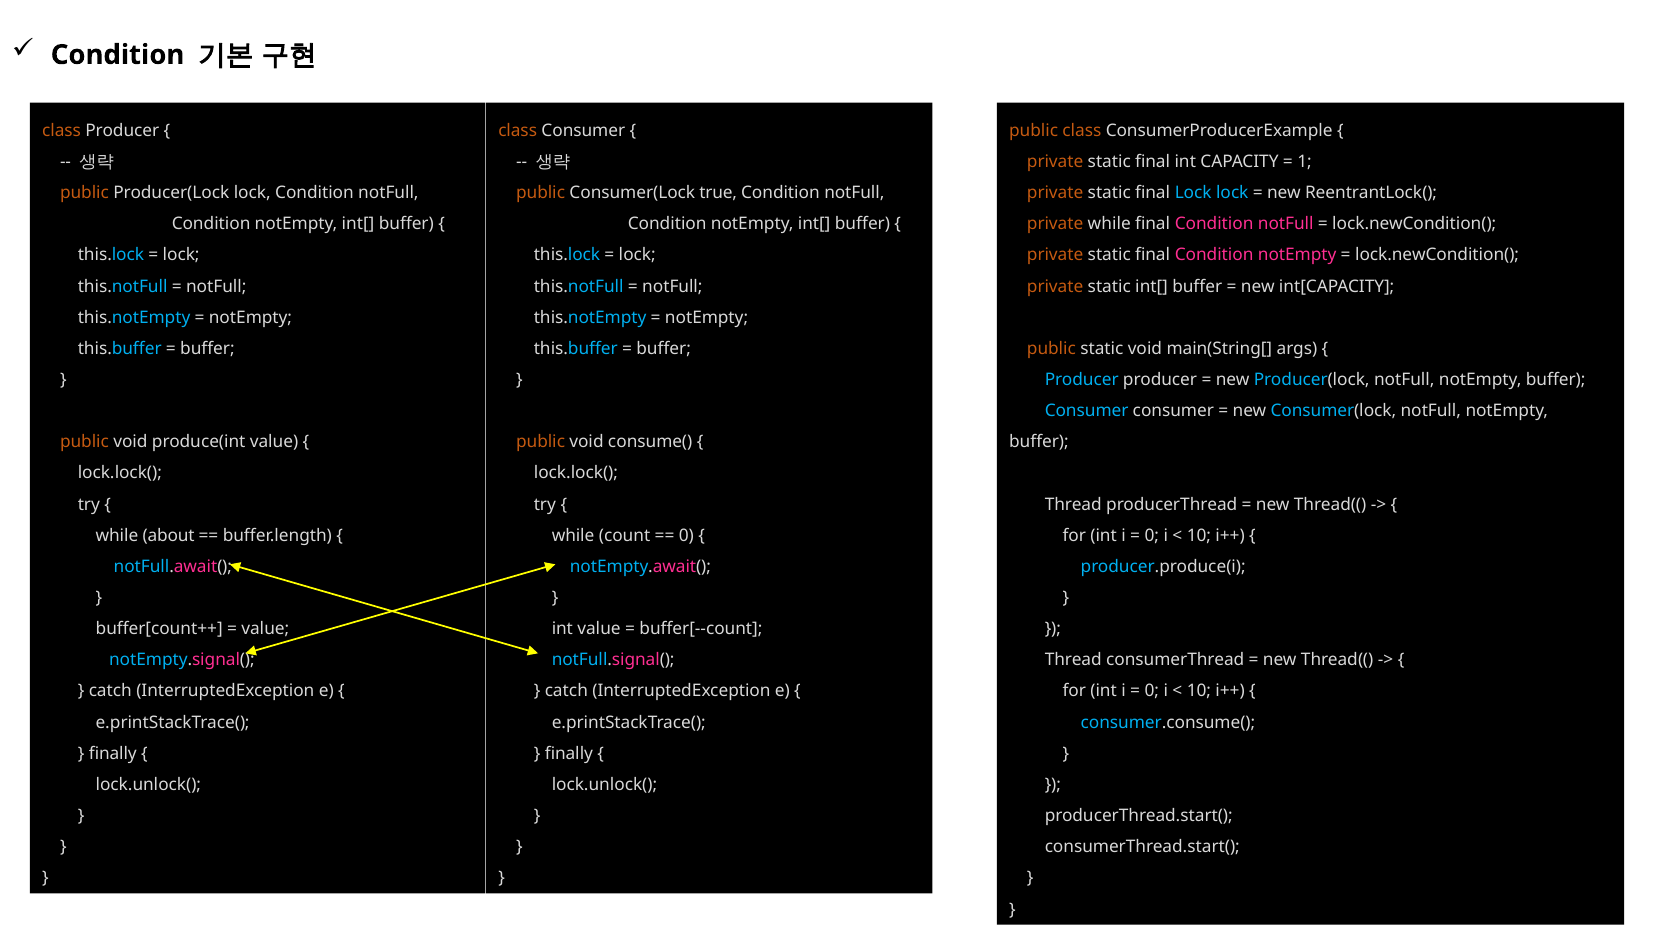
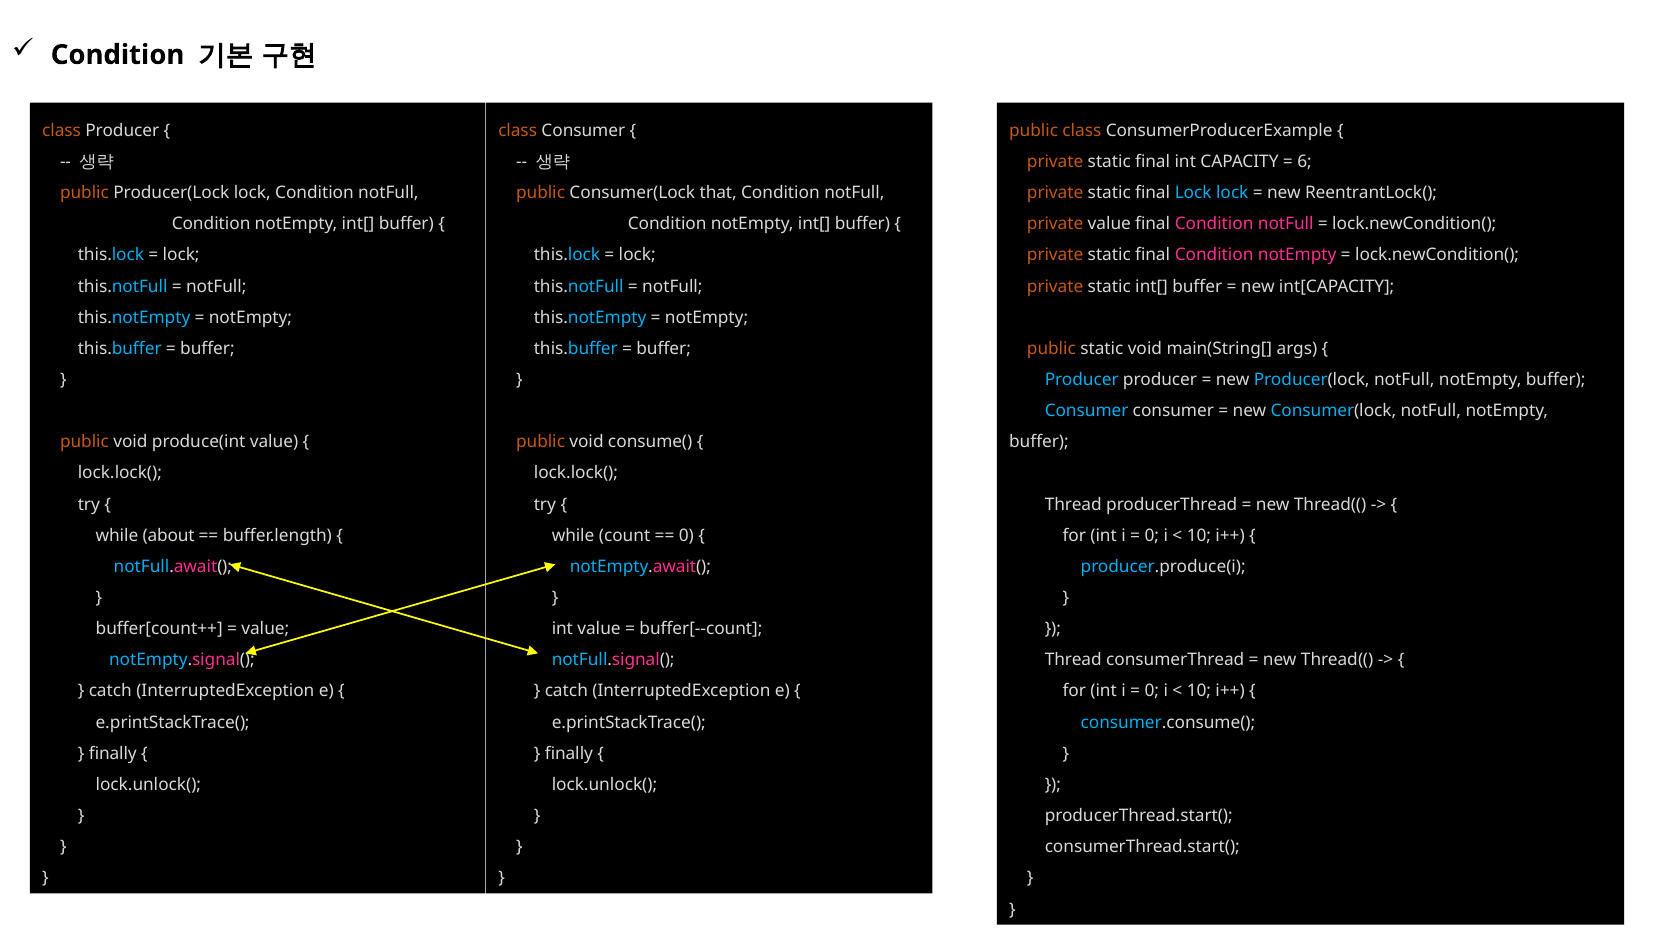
1: 1 -> 6 (1305, 162)
true: true -> that (718, 193)
private while: while -> value (1109, 224)
